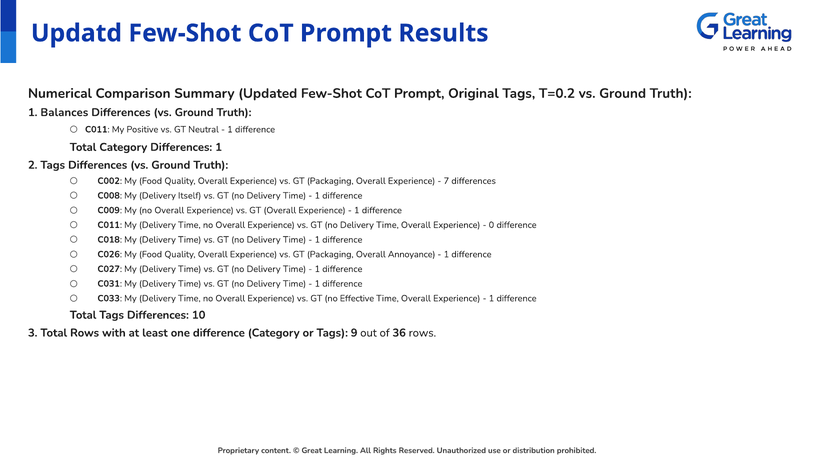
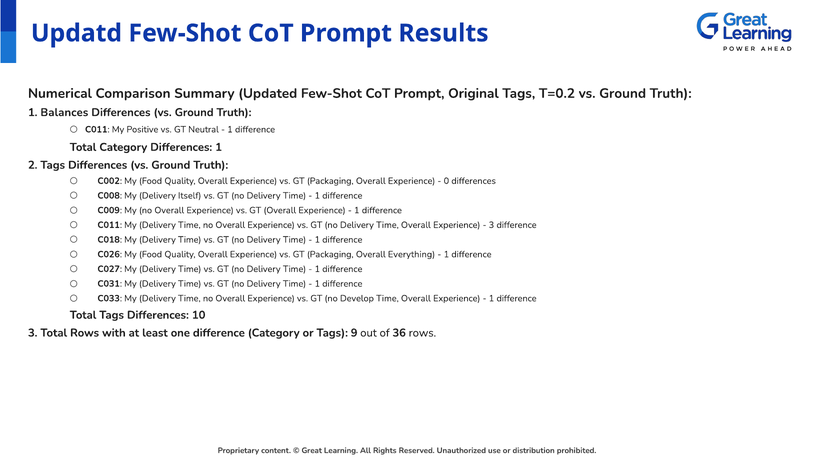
7: 7 -> 0 (446, 181)
0: 0 -> 3 (491, 225)
Annoyance: Annoyance -> Everything (412, 254)
Effective: Effective -> Develop (357, 299)
